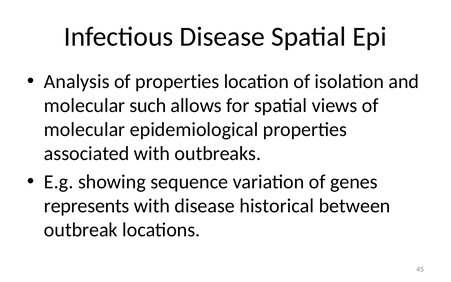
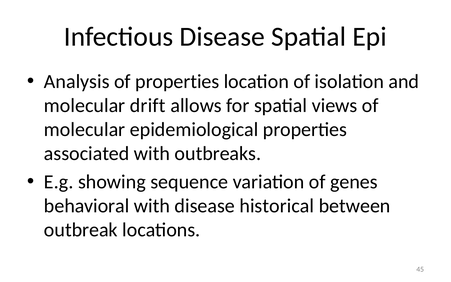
such: such -> drift (148, 106)
represents: represents -> behavioral (87, 206)
